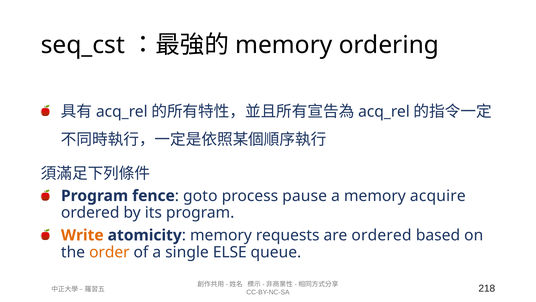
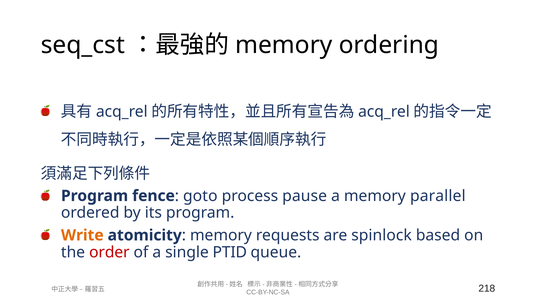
acquire: acquire -> parallel (438, 196)
are ordered: ordered -> spinlock (382, 235)
order colour: orange -> red (109, 252)
ELSE: ELSE -> PTID (230, 252)
